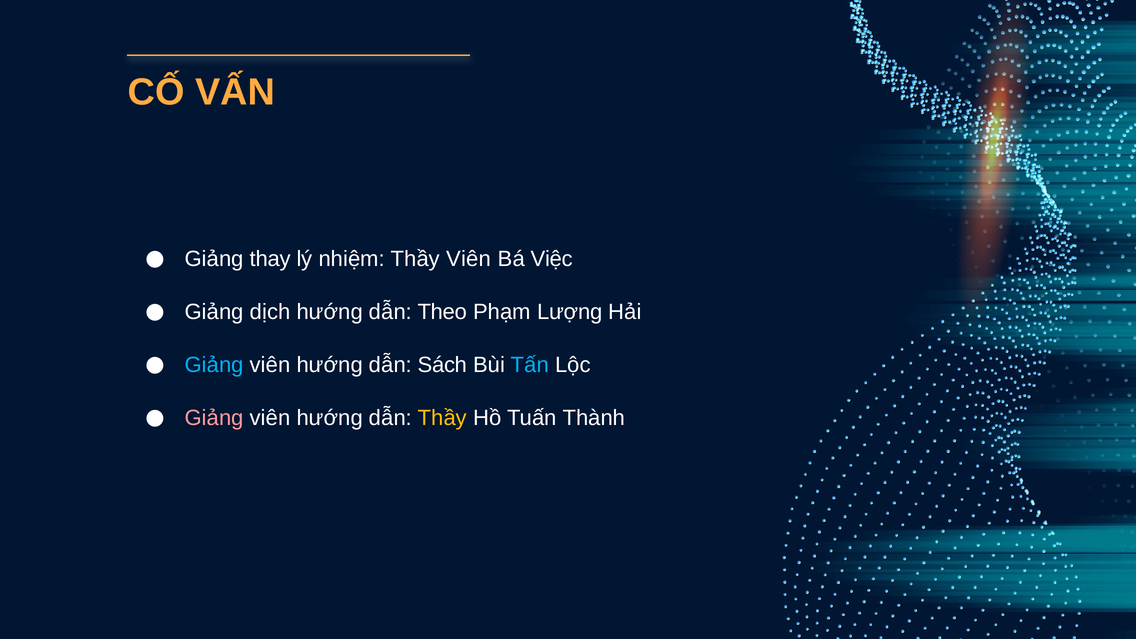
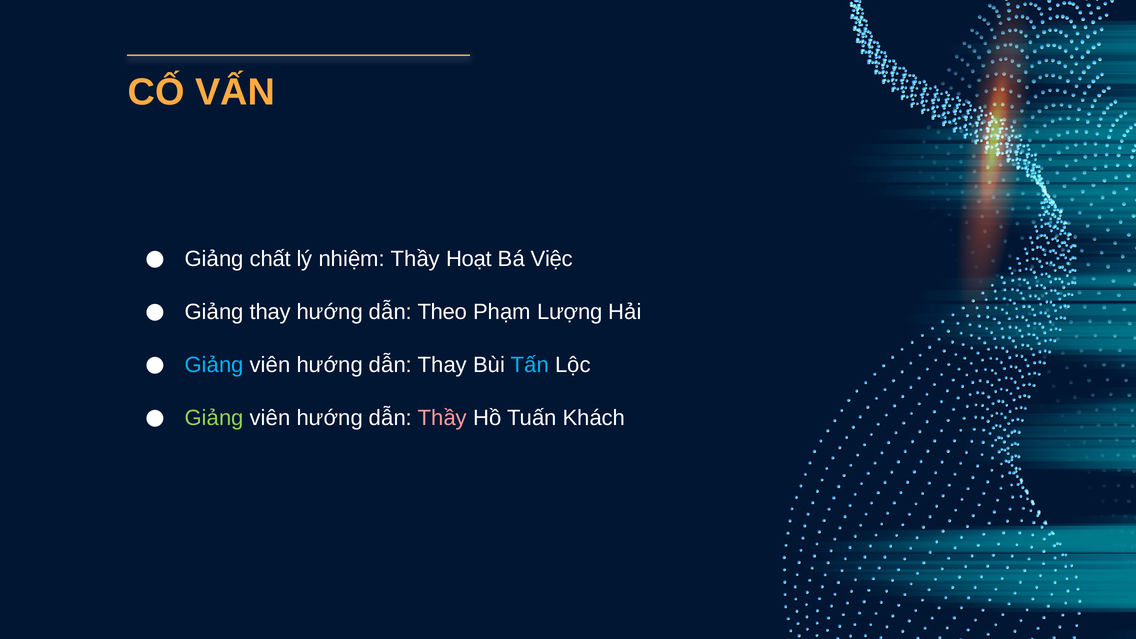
thay: thay -> chất (270, 259)
Thầy Viên: Viên -> Hoạt (469, 259)
Giảng dịch: dịch -> thay (270, 312)
dẫn Sách: Sách -> Thay (442, 365)
Giảng colour: pink -> light green (214, 418)
Thầy colour: yellow -> pink (442, 418)
Thành: Thành -> Khách (594, 418)
